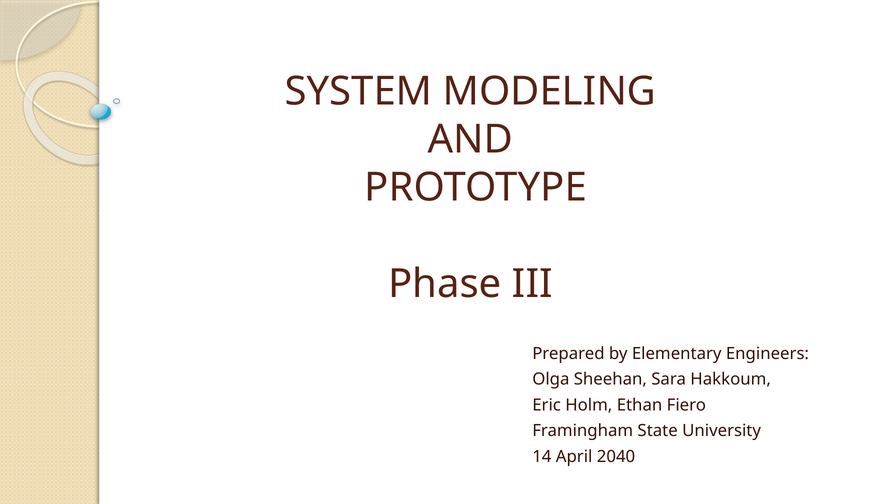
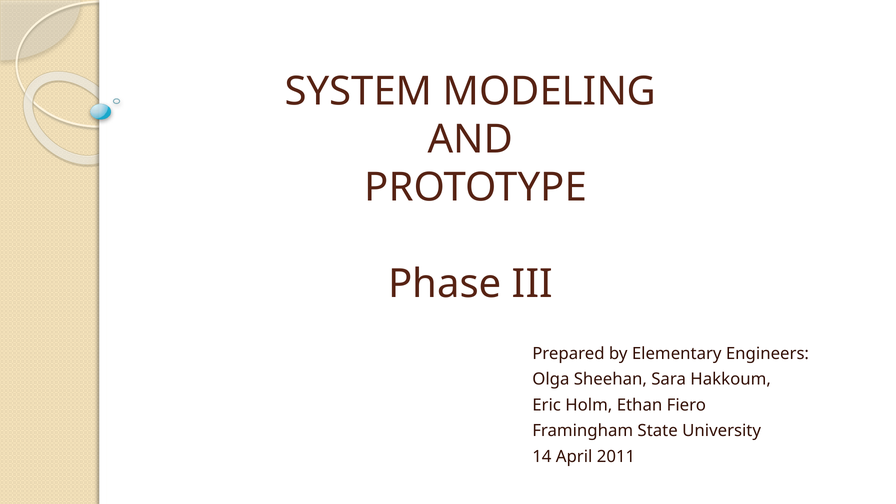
2040: 2040 -> 2011 (616, 457)
